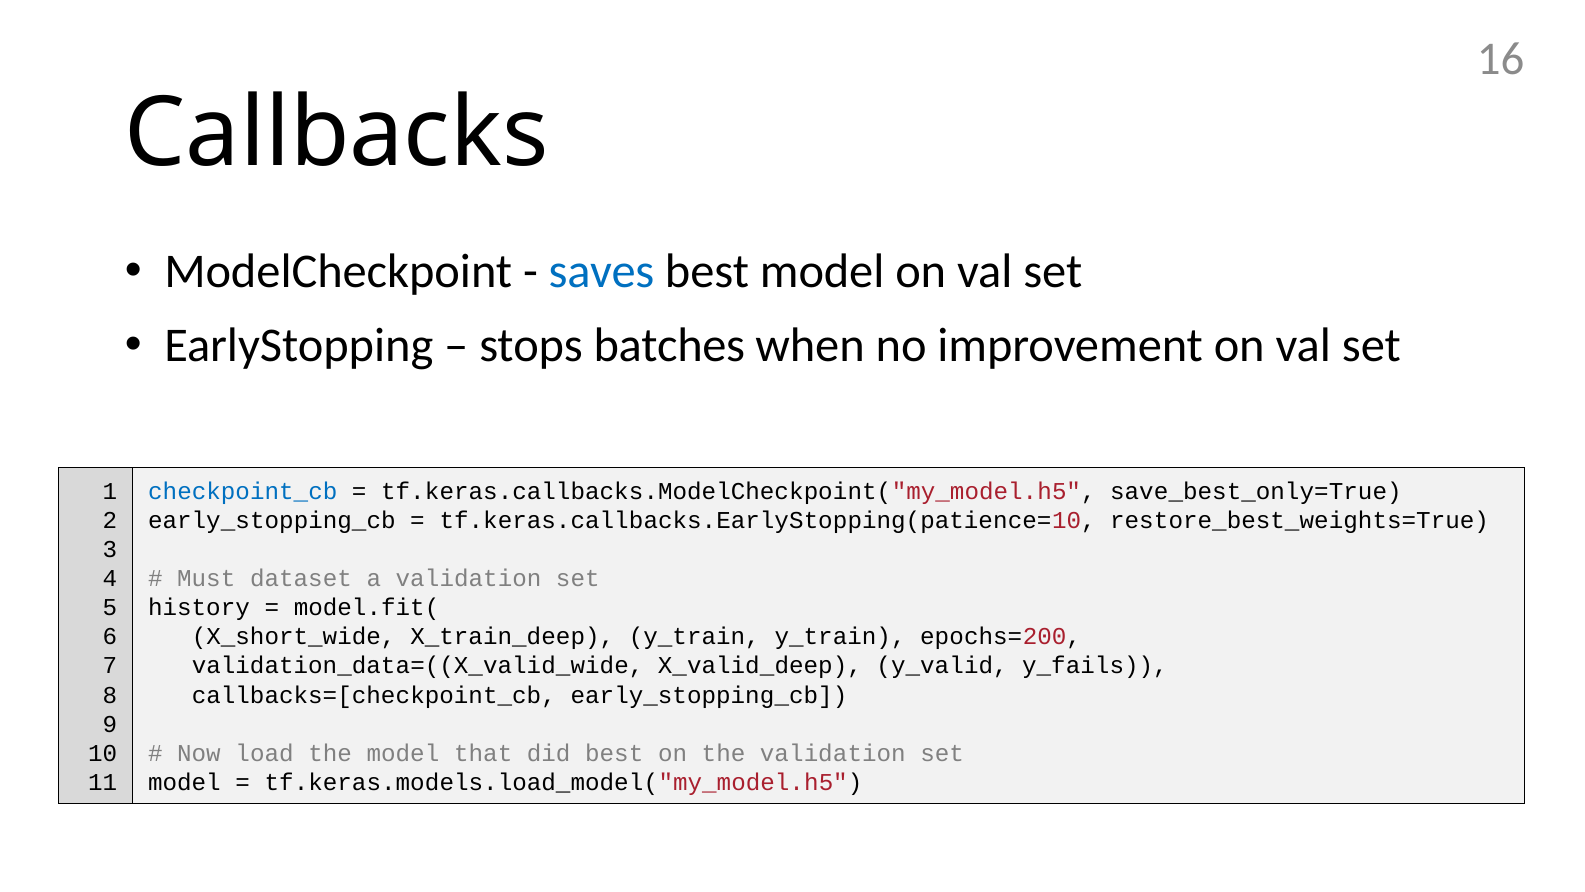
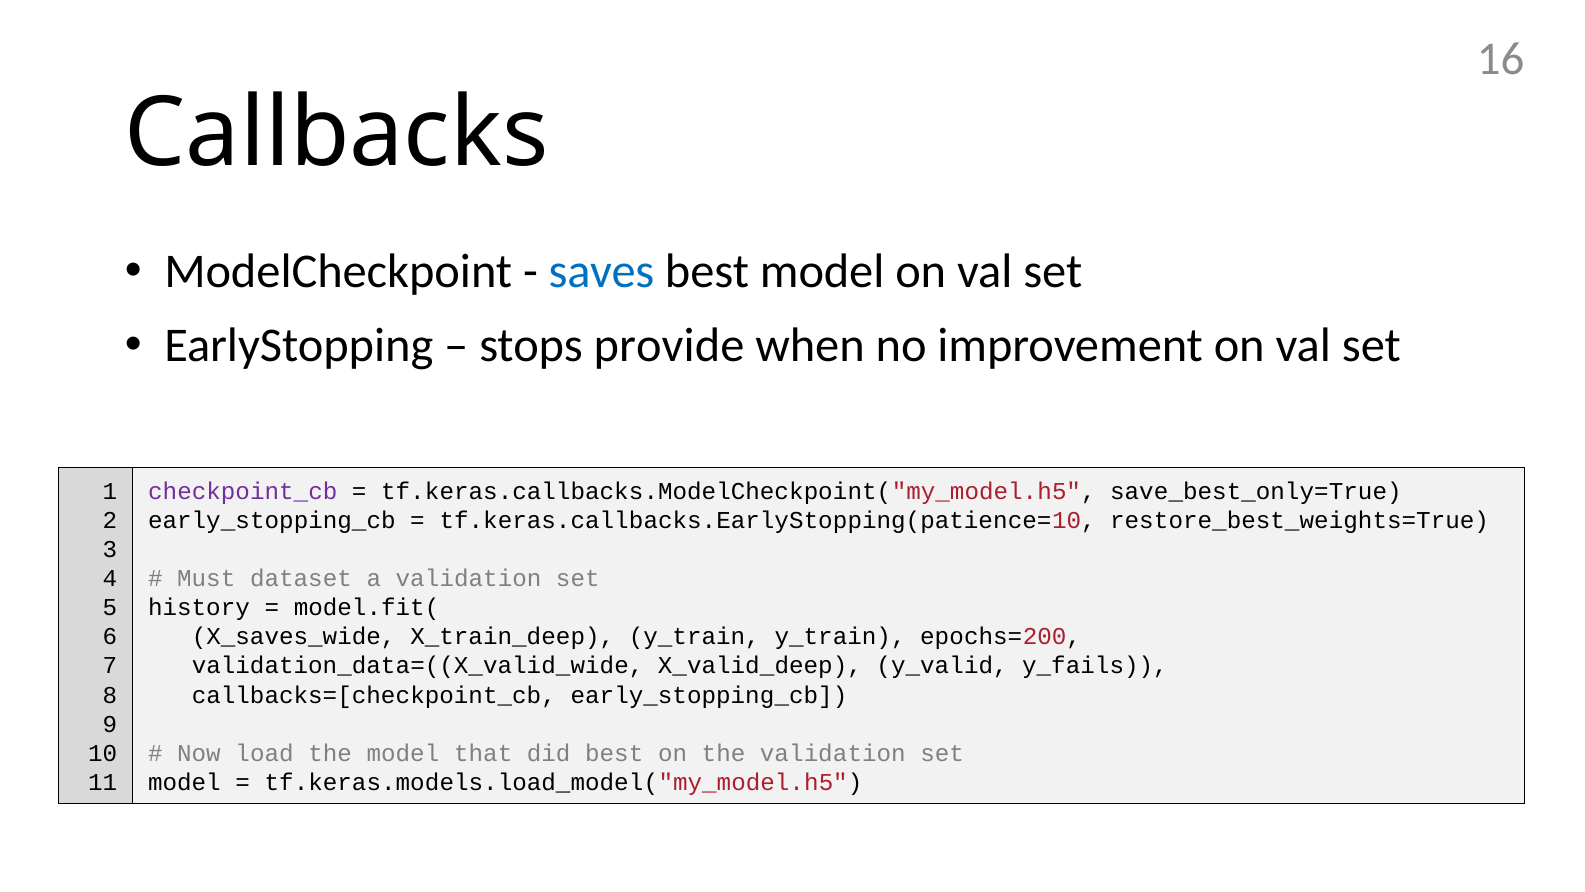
batches: batches -> provide (669, 345)
checkpoint_cb colour: blue -> purple (243, 491)
X_short_wide: X_short_wide -> X_saves_wide (294, 637)
